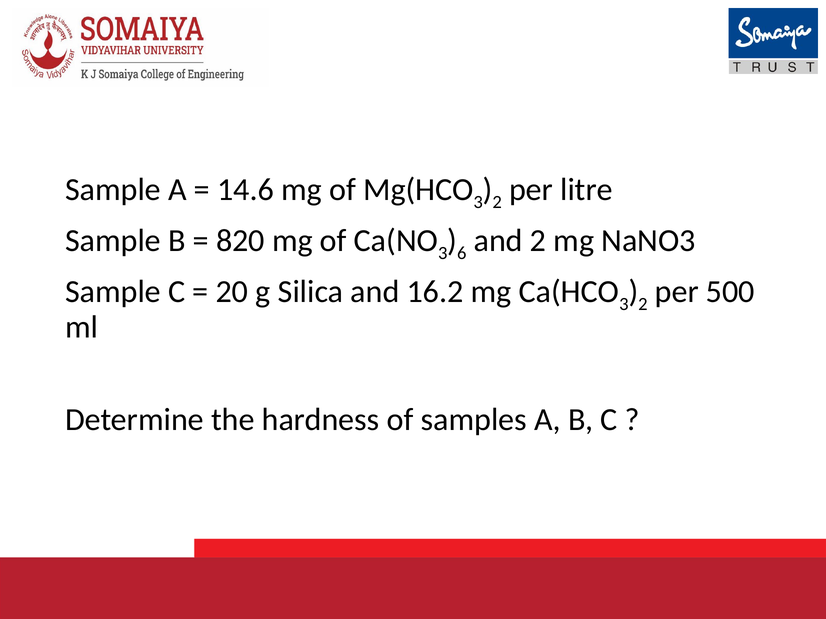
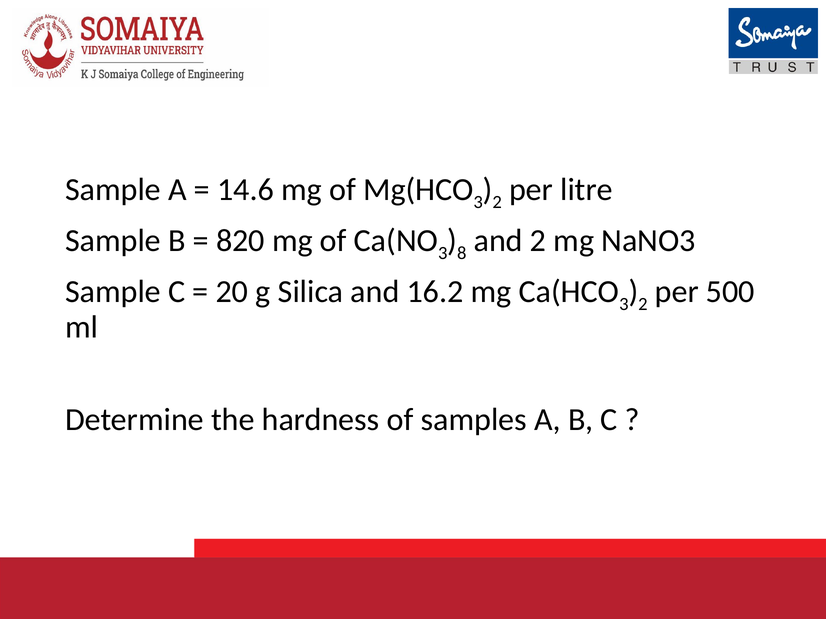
6: 6 -> 8 (462, 253)
